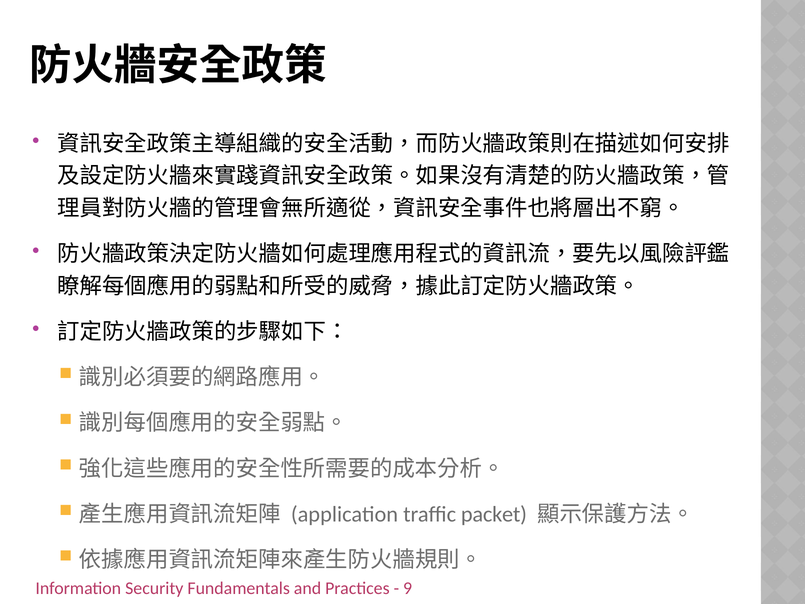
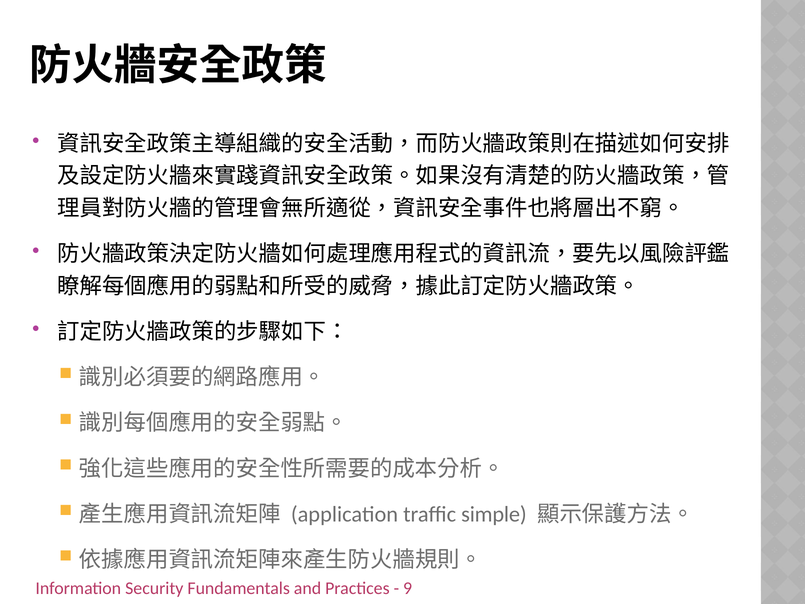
packet: packet -> simple (494, 514)
